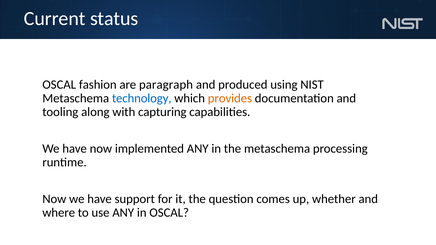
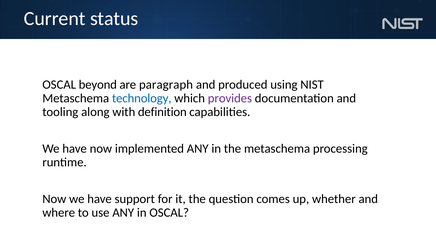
fashion: fashion -> beyond (98, 85)
provides colour: orange -> purple (230, 98)
capturing: capturing -> definition (162, 112)
